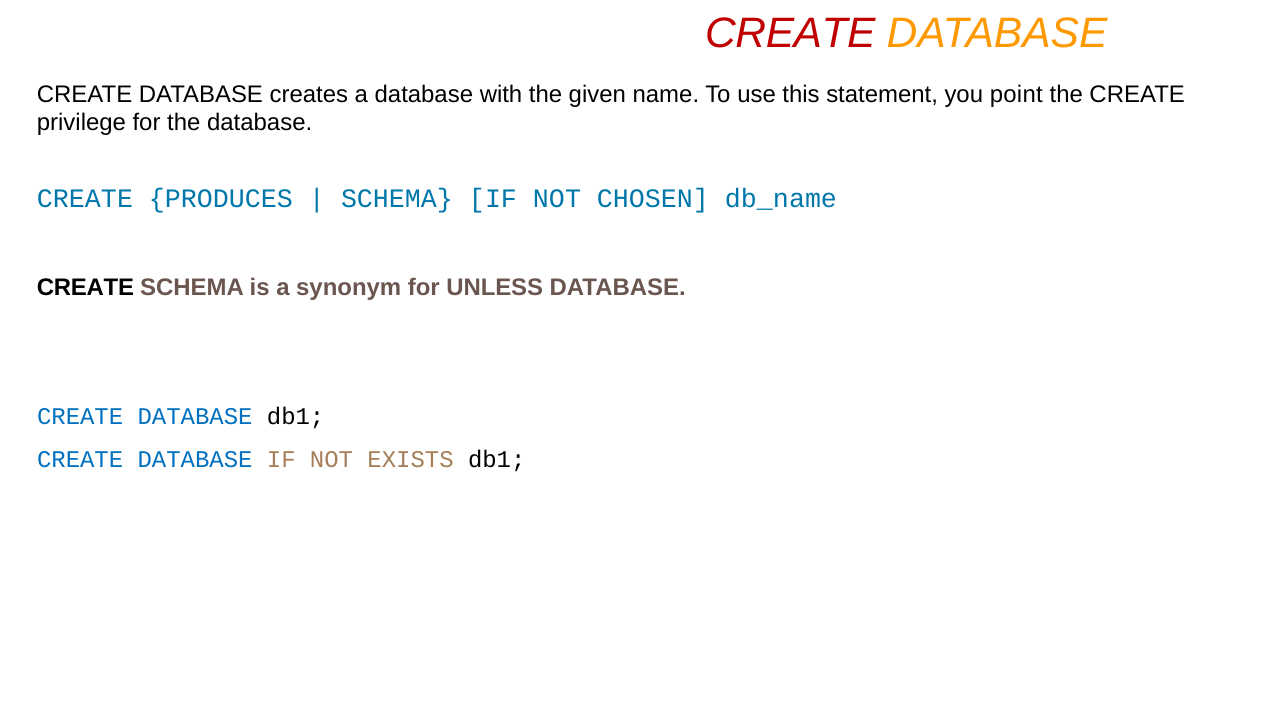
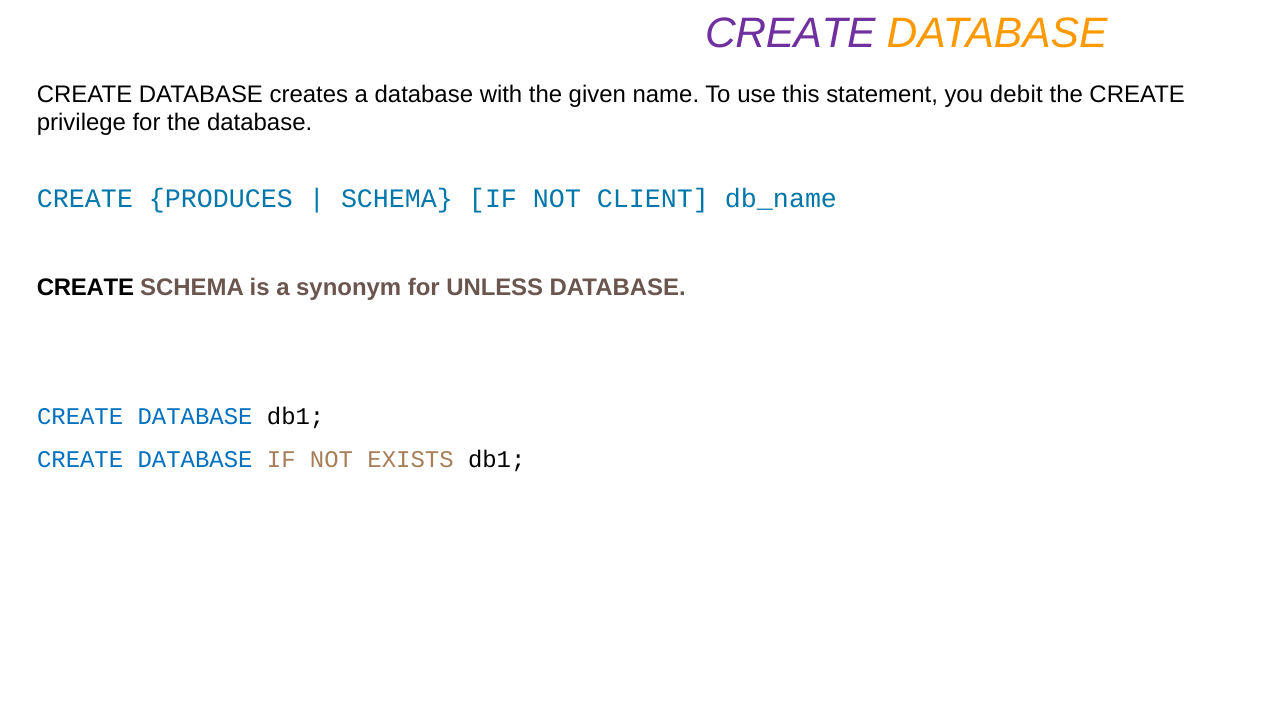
CREATE colour: red -> purple (790, 33)
point: point -> debit (1016, 94)
CHOSEN: CHOSEN -> CLIENT (653, 199)
